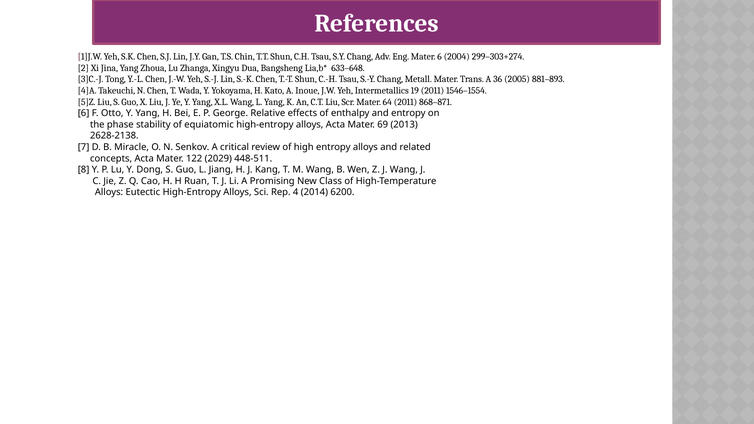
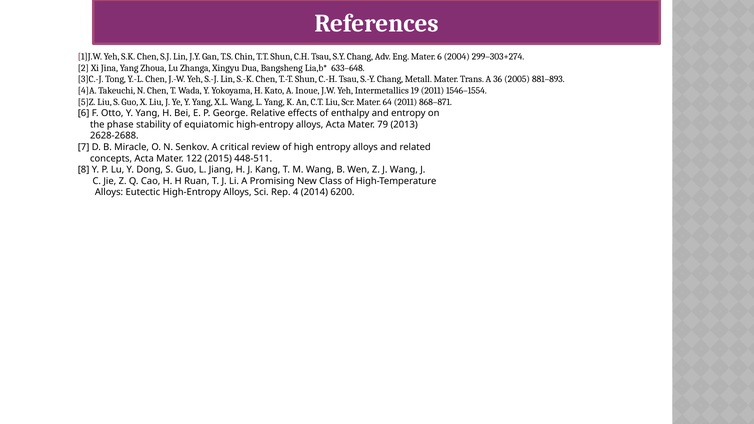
69: 69 -> 79 (383, 125)
2628-2138: 2628-2138 -> 2628-2688 (114, 136)
2029: 2029 -> 2015 (218, 159)
